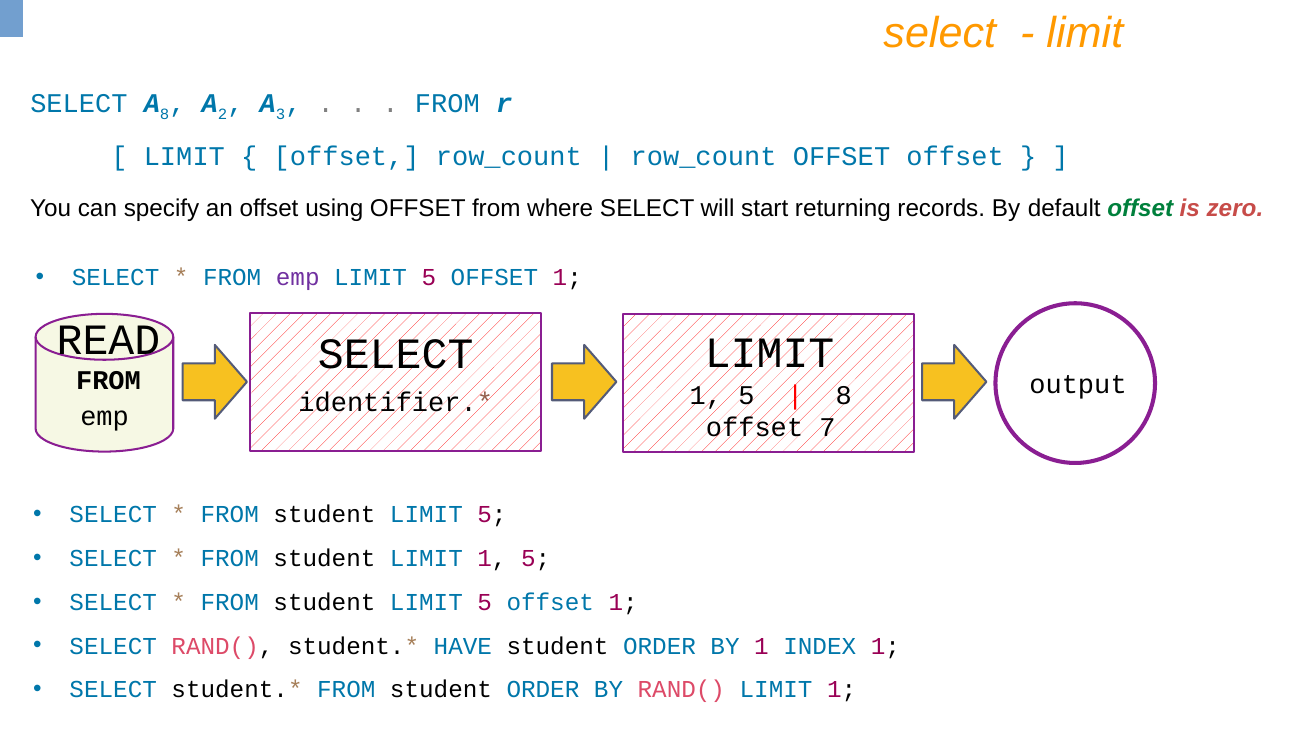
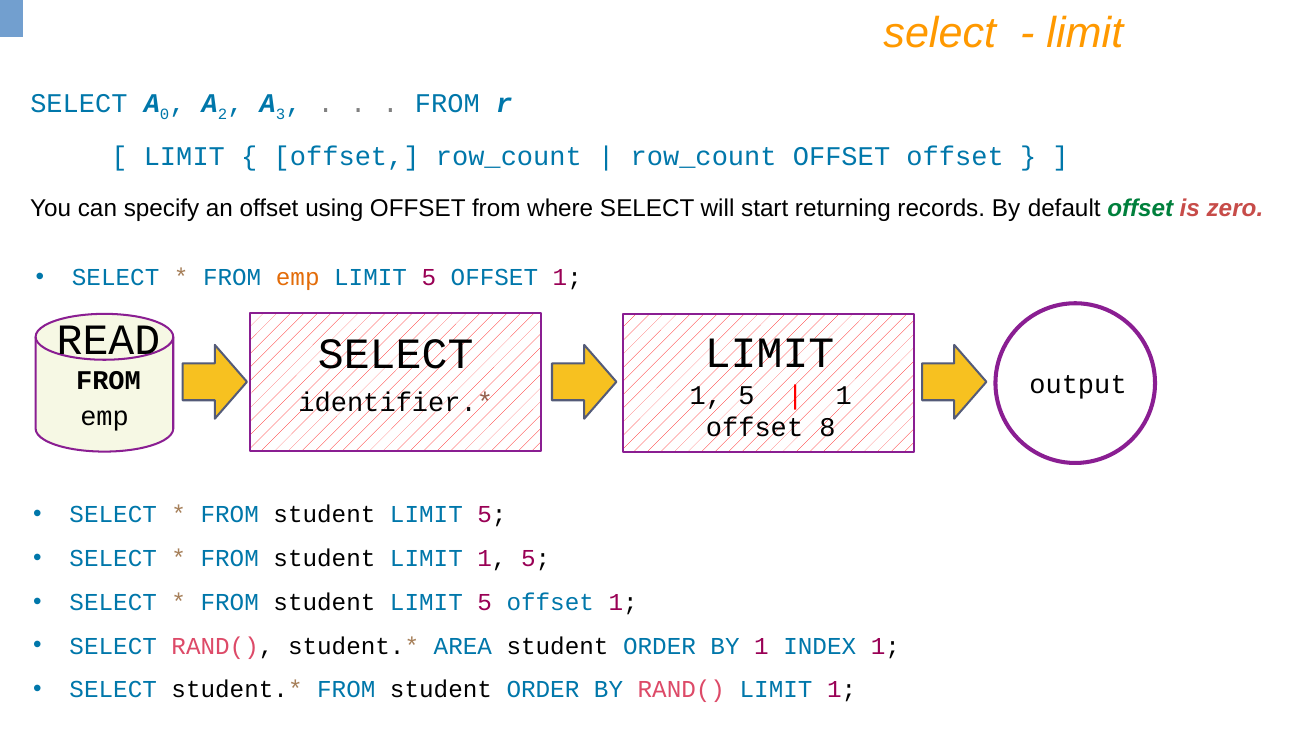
8: 8 -> 0 (165, 114)
emp colour: purple -> orange (298, 277)
8: 8 -> 1 (844, 395)
7: 7 -> 8 (828, 427)
HAVE: HAVE -> AREA (463, 646)
